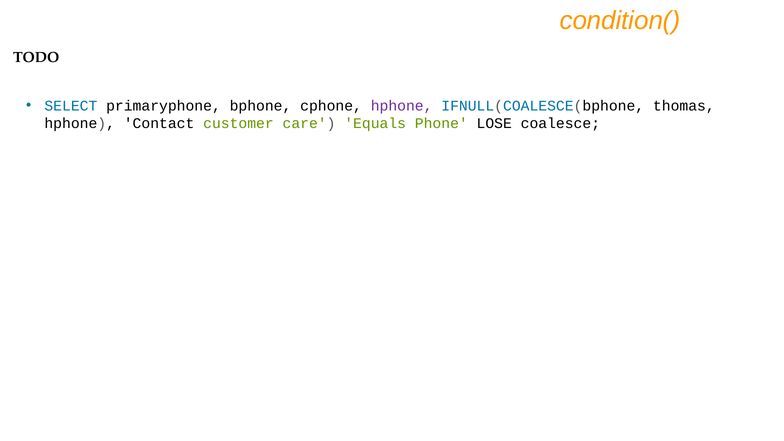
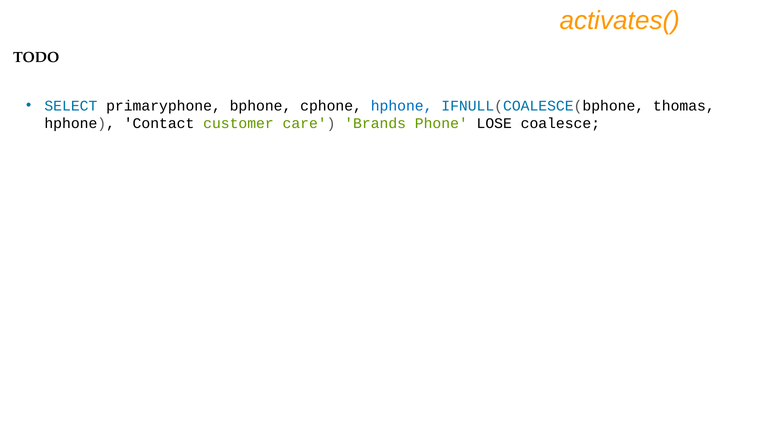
condition(: condition( -> activates( (620, 20)
hphone colour: purple -> blue (402, 106)
Equals: Equals -> Brands (375, 124)
